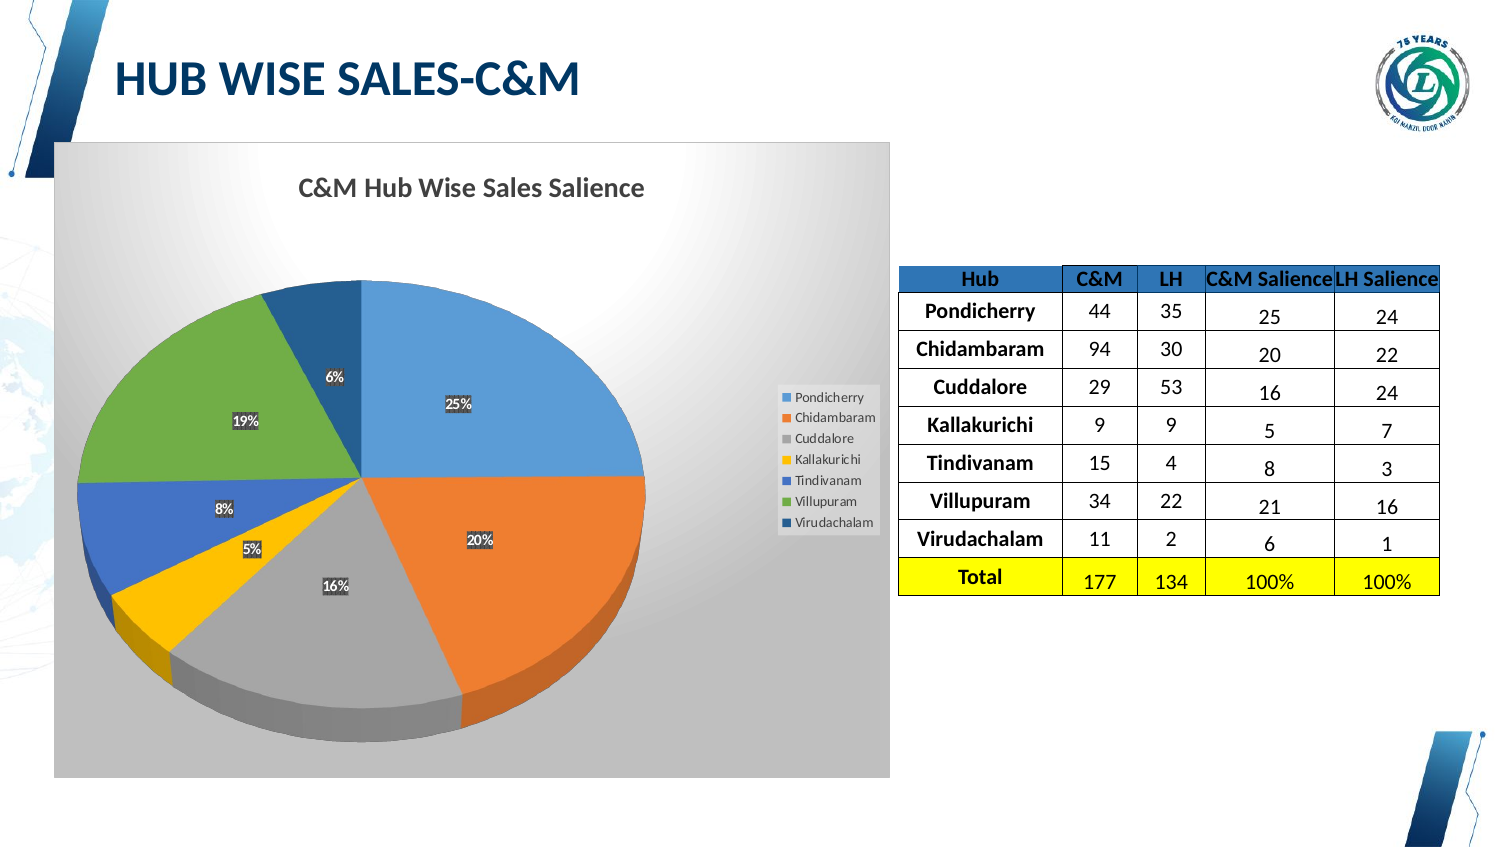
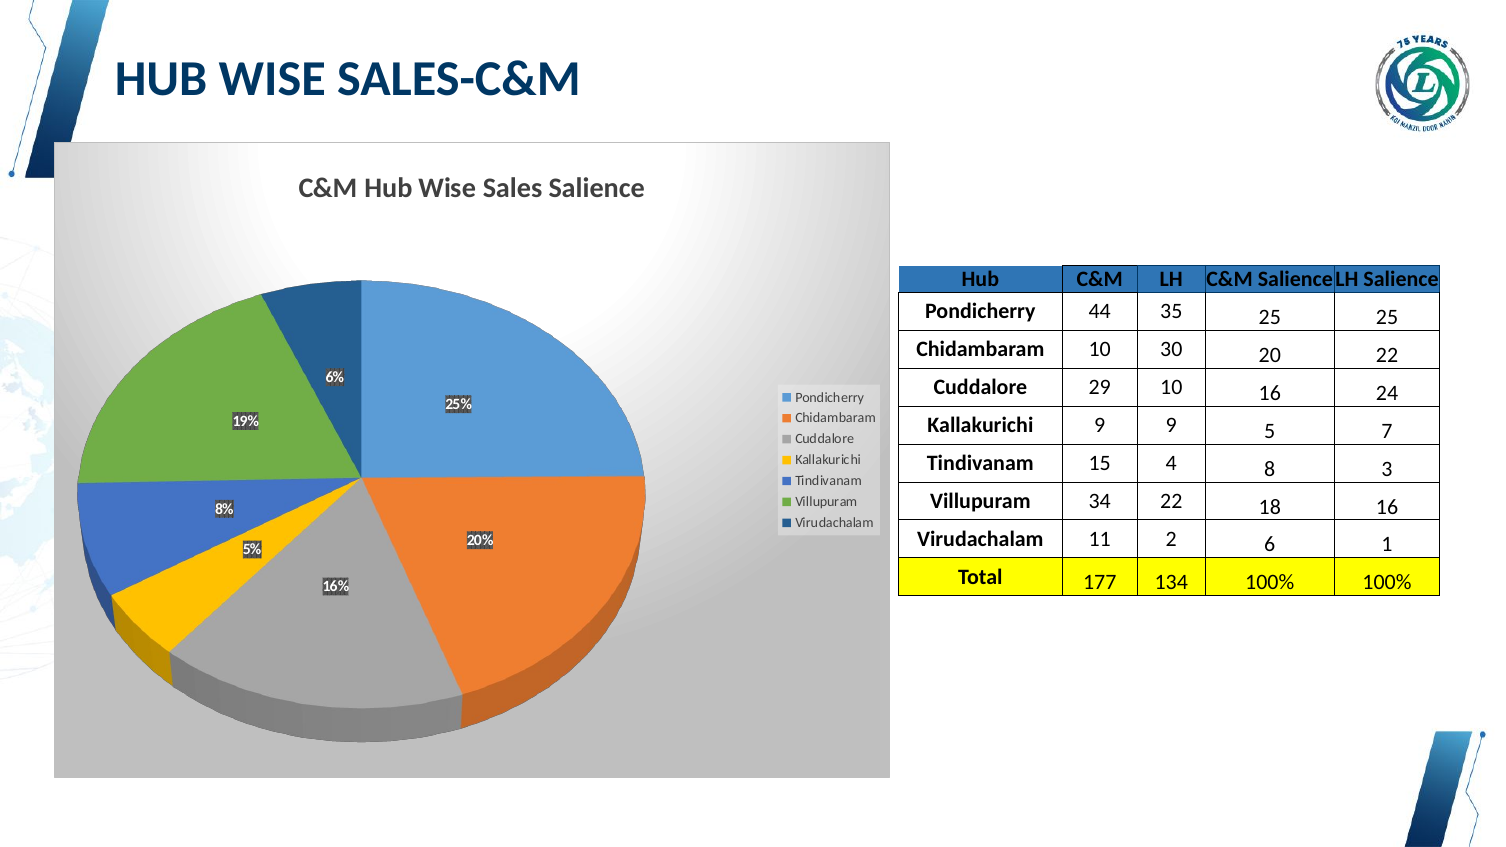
25 24: 24 -> 25 (1387, 317)
94: 94 -> 10 (1100, 350)
29 53: 53 -> 10 (1171, 387)
21: 21 -> 18 (1270, 507)
